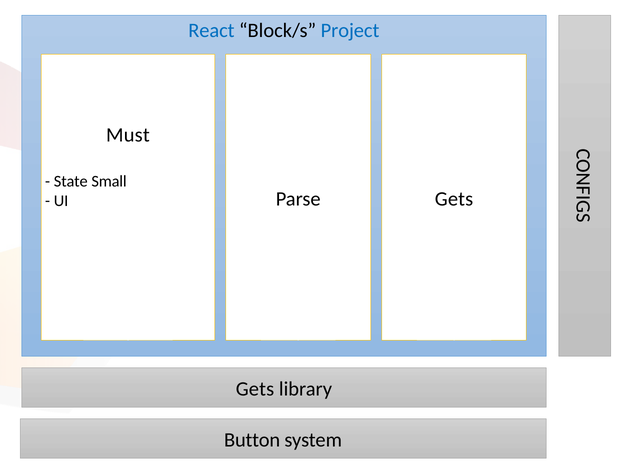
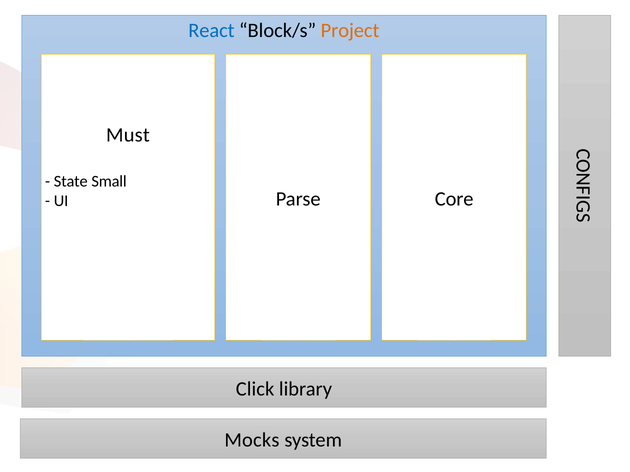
Project colour: blue -> orange (350, 31)
Parse Gets: Gets -> Core (454, 199)
Gets: Gets -> Click (255, 389)
Button: Button -> Mocks (252, 440)
